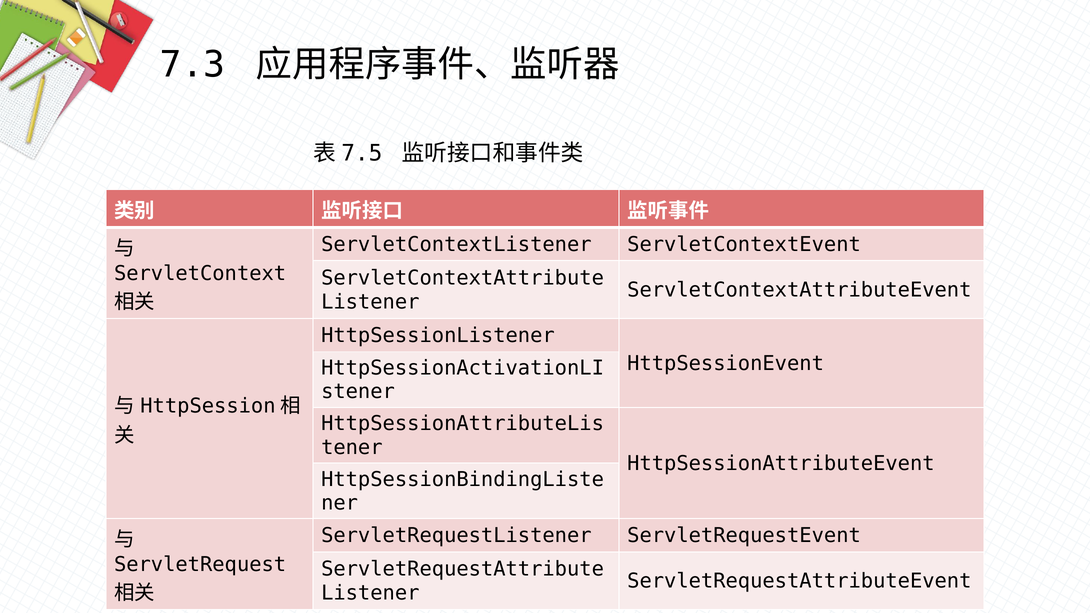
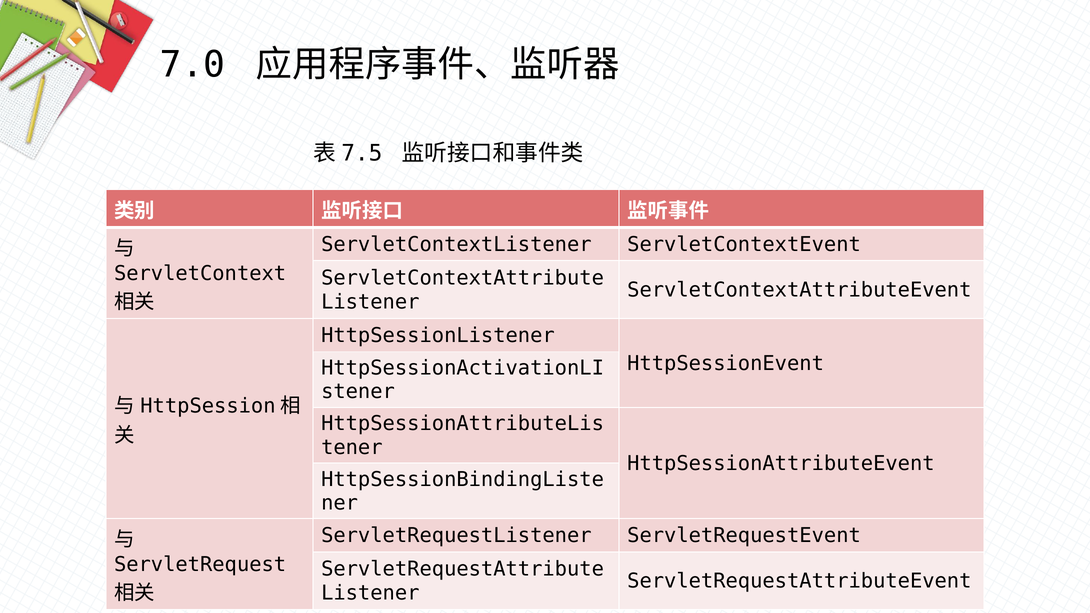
7.3: 7.3 -> 7.0 (193, 65)
